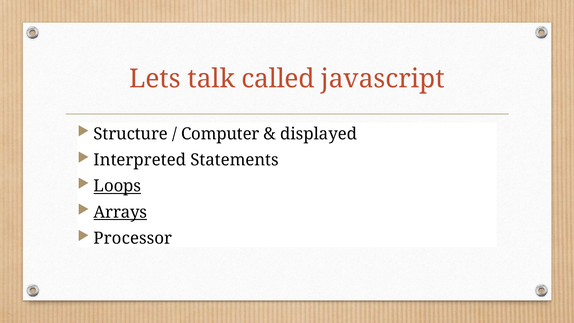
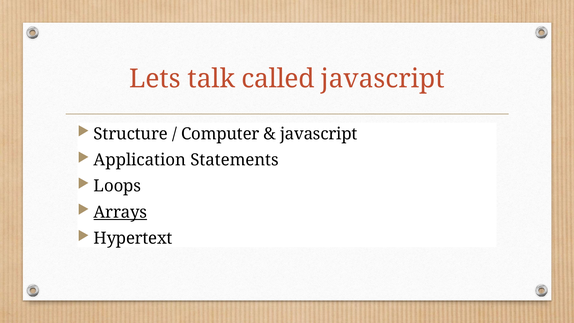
displayed: displayed -> javascript (319, 134)
Interpreted: Interpreted -> Application (140, 160)
Loops underline: present -> none (117, 186)
Processor: Processor -> Hypertext (133, 238)
